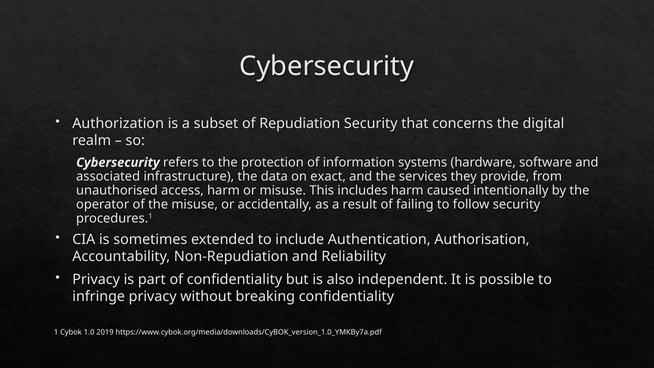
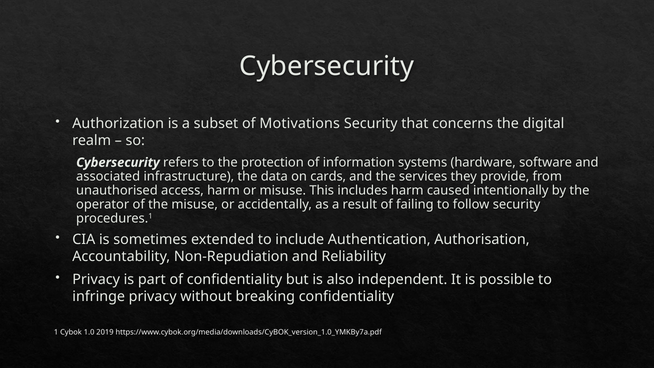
Repudiation: Repudiation -> Motivations (300, 123)
exact: exact -> cards (328, 176)
